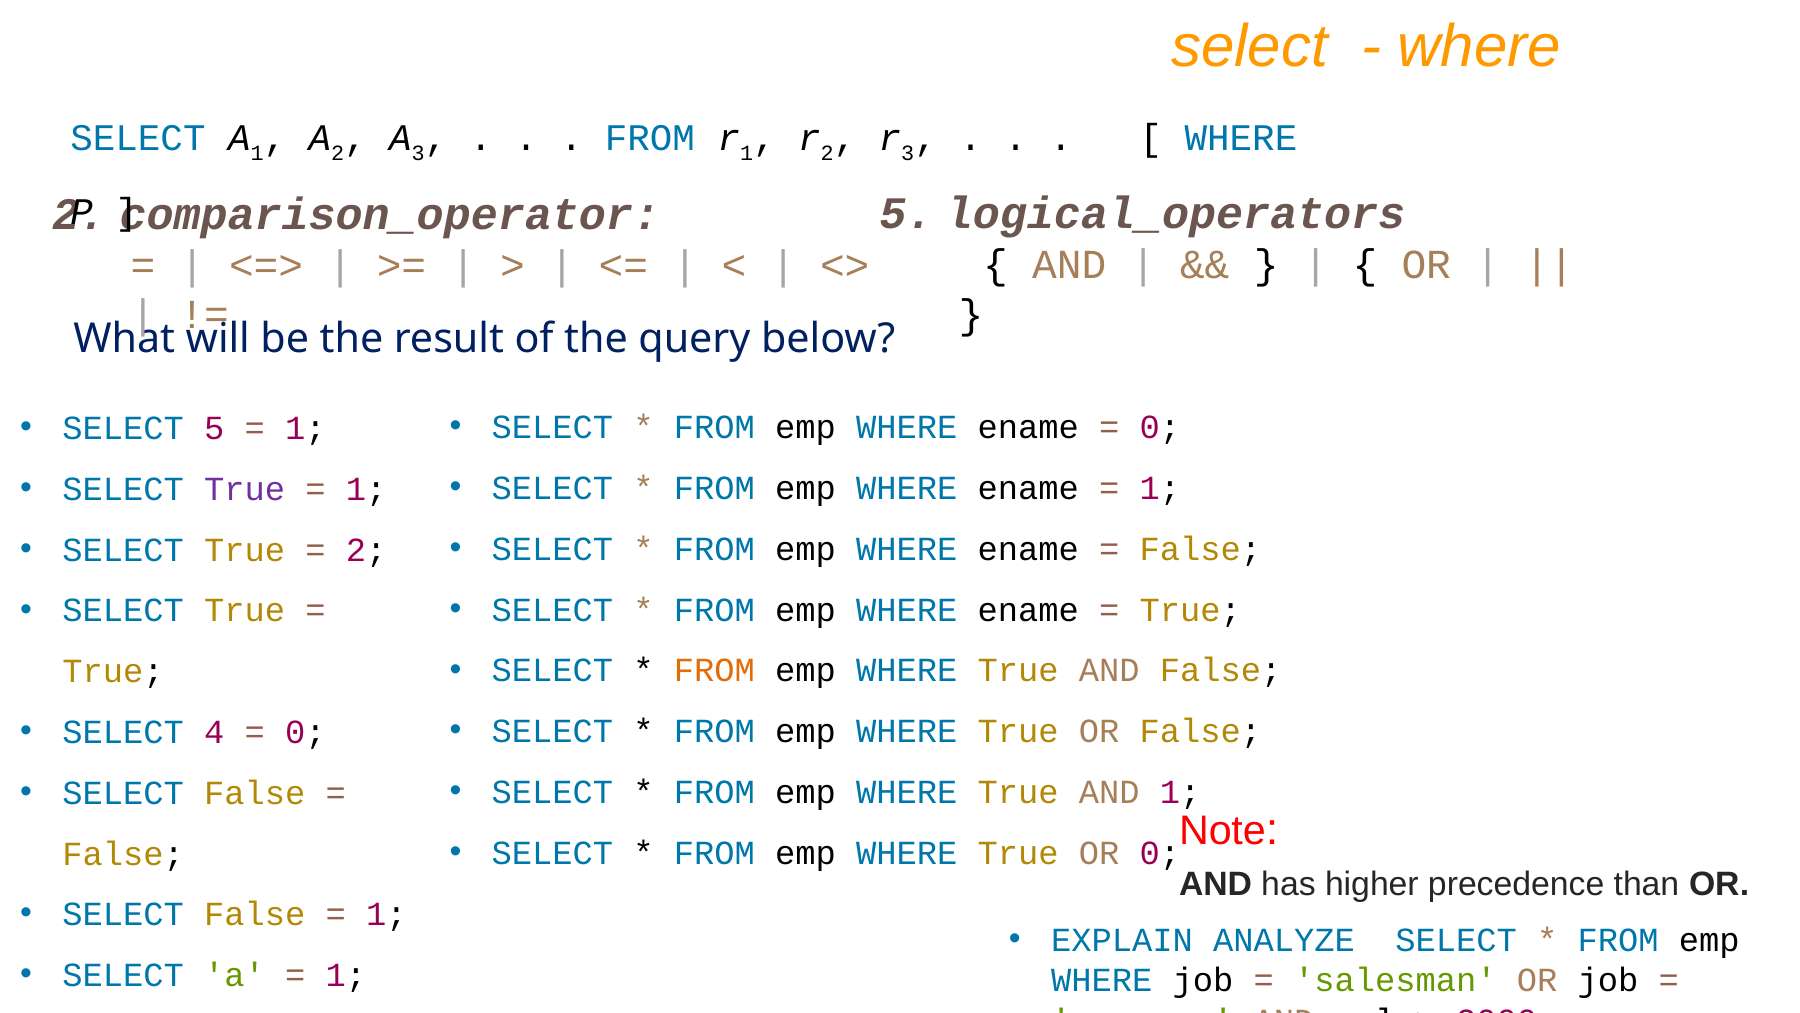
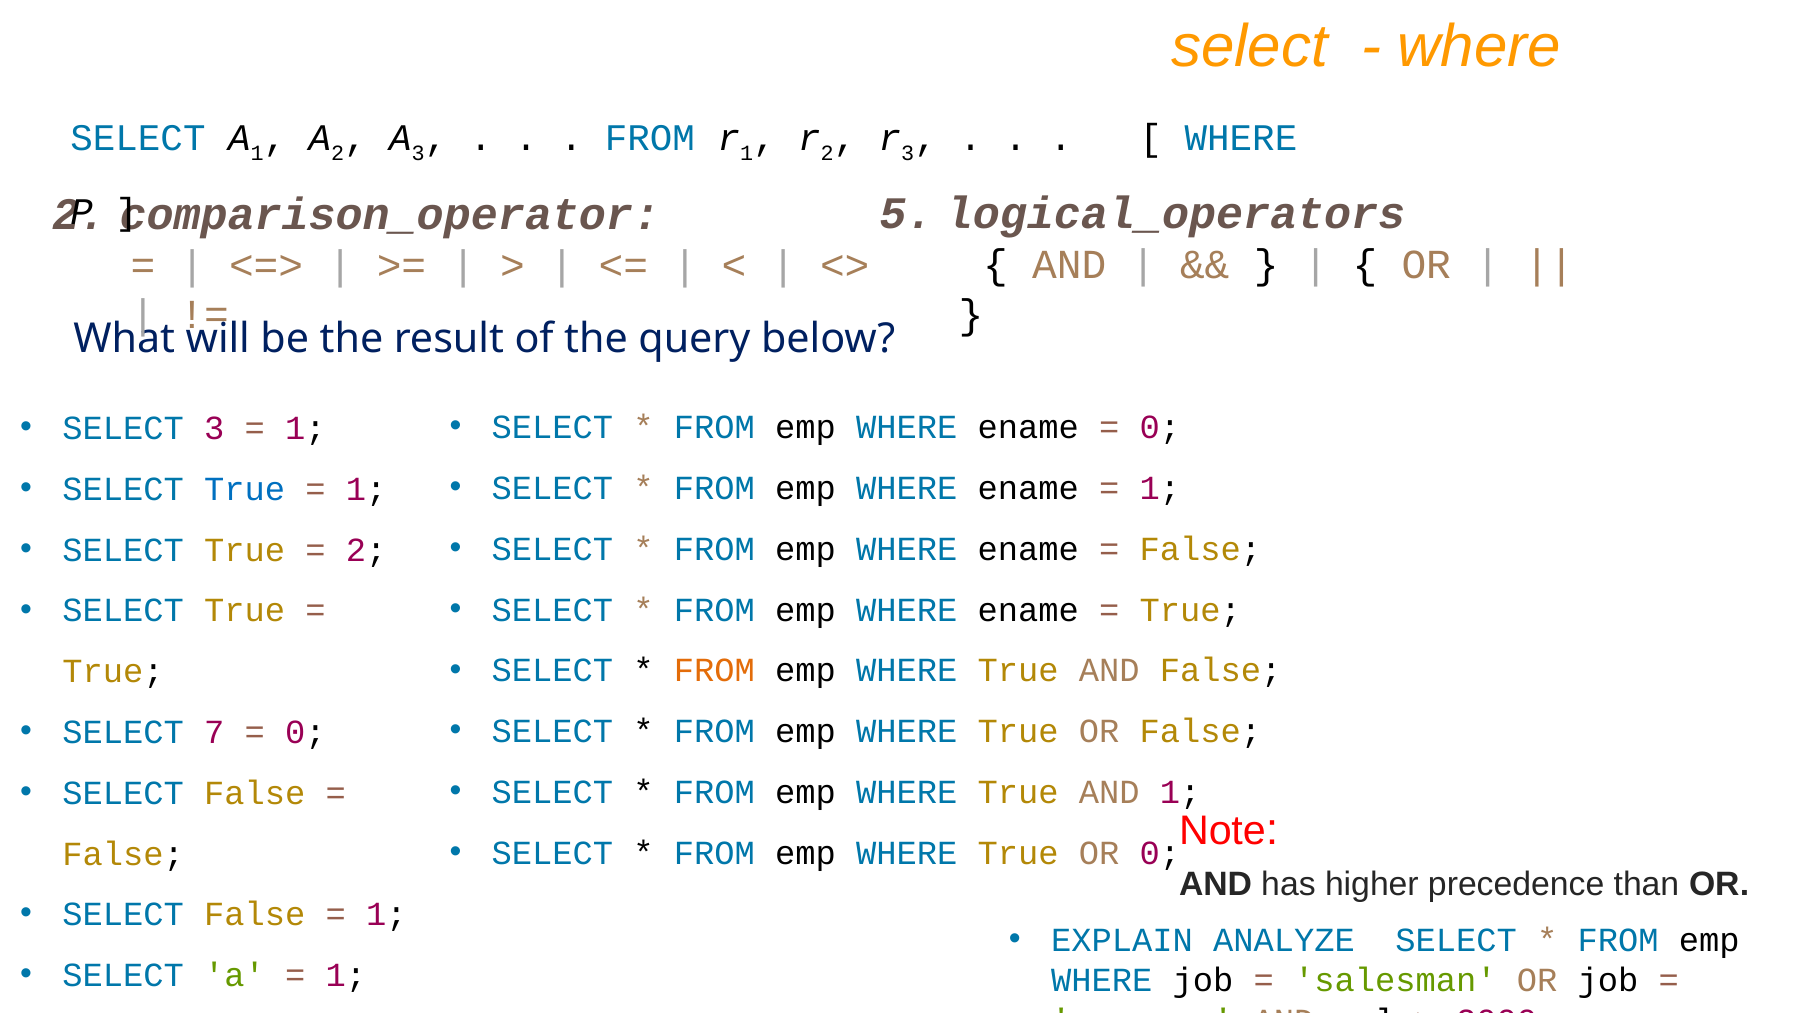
SELECT 5: 5 -> 3 (214, 428)
True colour: purple -> blue (245, 489)
4: 4 -> 7 (214, 732)
